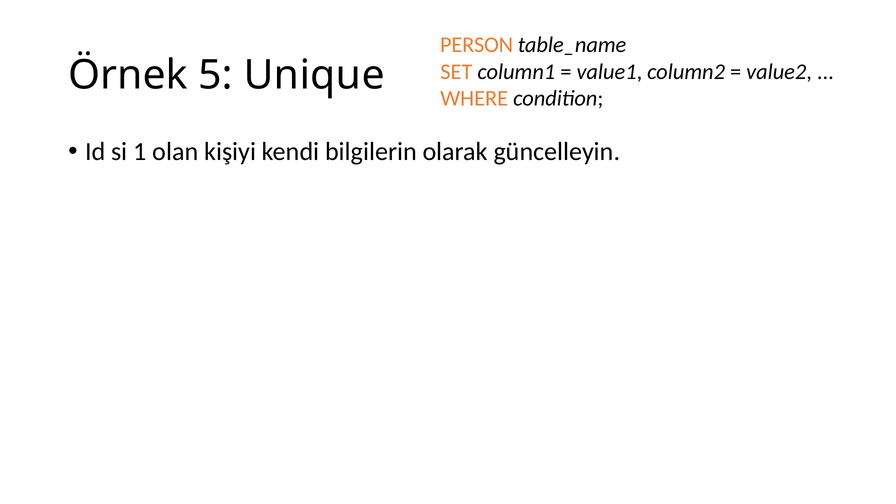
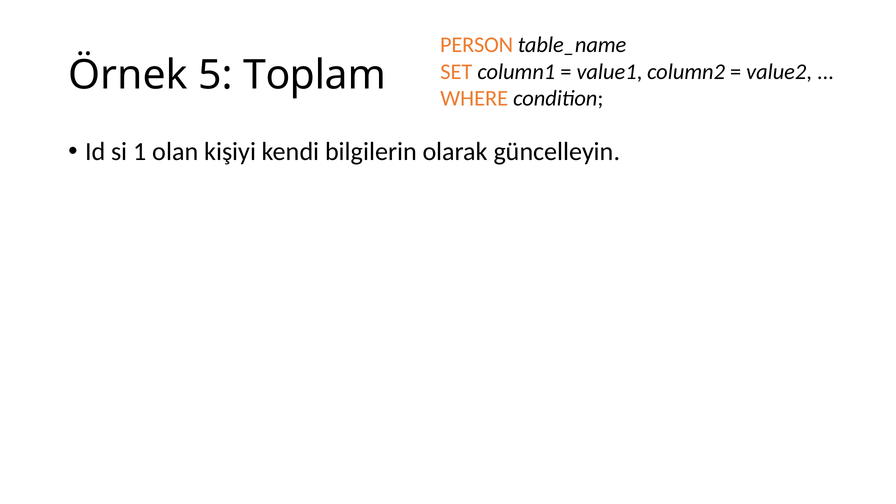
Unique: Unique -> Toplam (315, 75)
